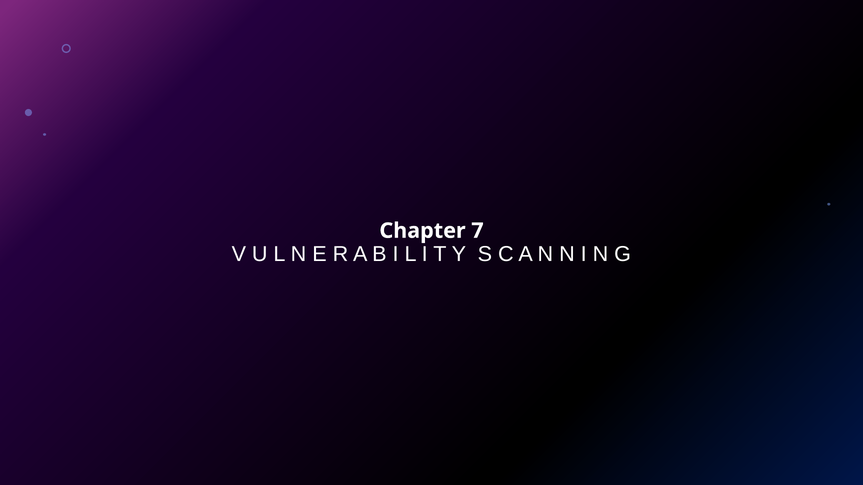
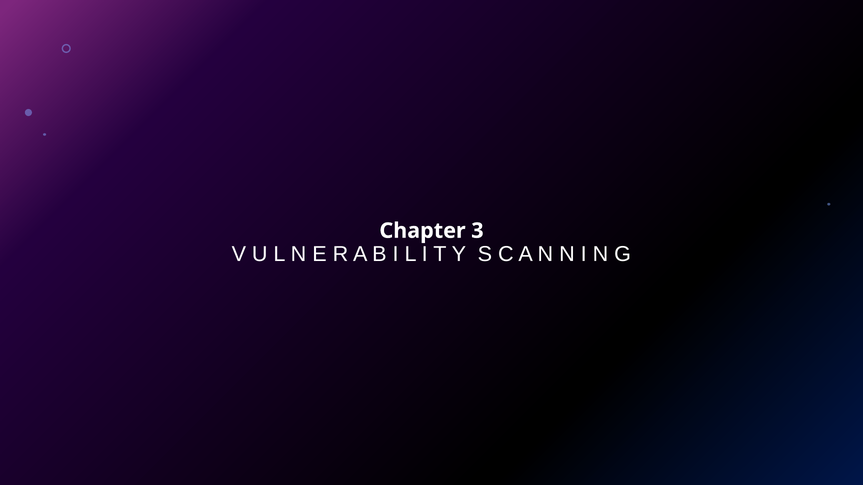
7: 7 -> 3 (477, 231)
